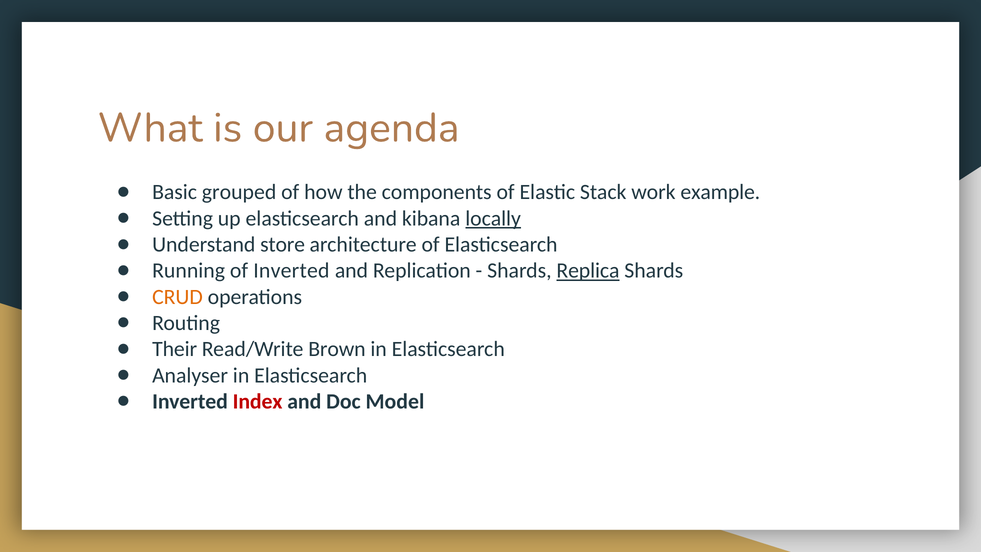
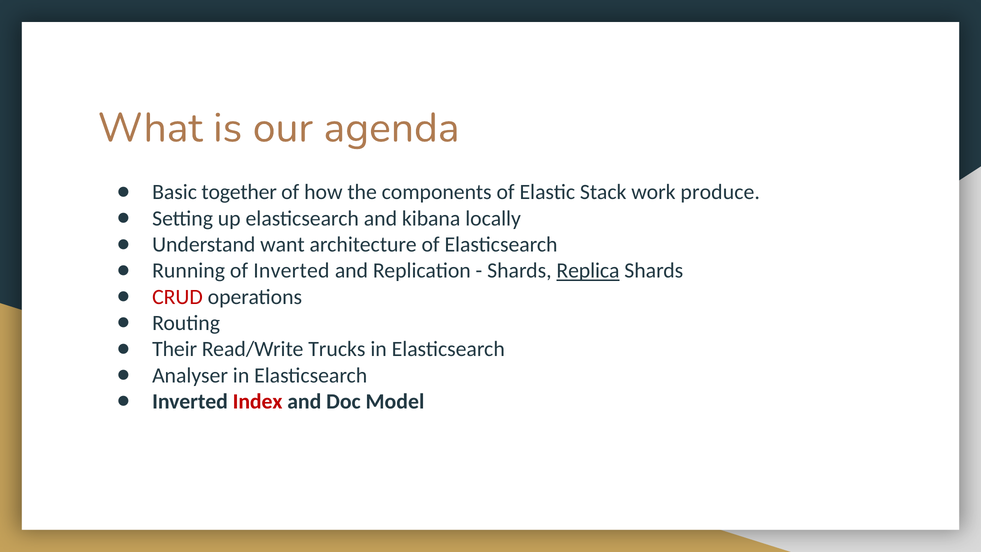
grouped: grouped -> together (239, 192)
example: example -> produce (720, 192)
locally underline: present -> none (493, 218)
store: store -> want (282, 245)
CRUD colour: orange -> red (177, 297)
Brown: Brown -> Trucks (337, 349)
